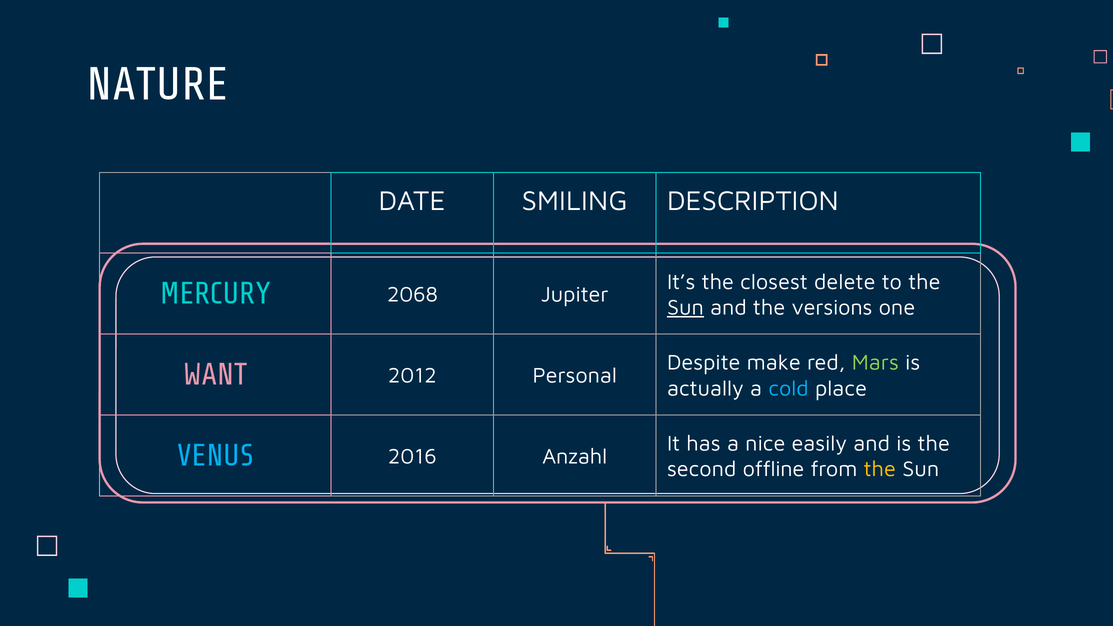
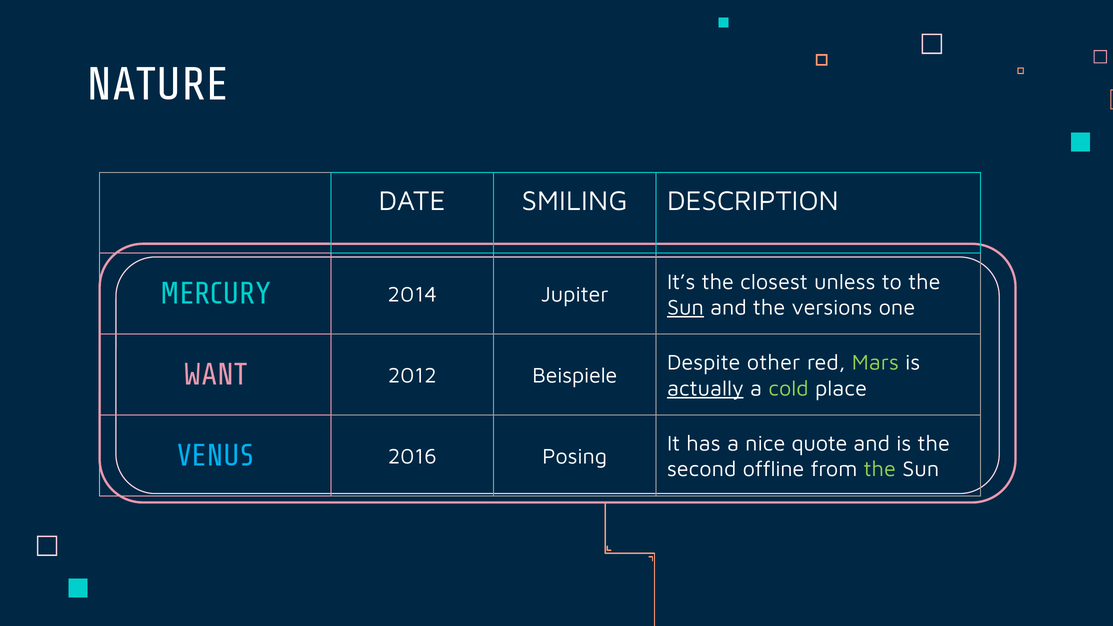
delete: delete -> unless (845, 282)
2068: 2068 -> 2014 (412, 295)
make: make -> other (774, 363)
Personal: Personal -> Beispiele (575, 376)
actually underline: none -> present (705, 388)
cold colour: light blue -> light green (789, 388)
easily: easily -> quote (819, 444)
Anzahl: Anzahl -> Posing (575, 457)
the colour: yellow -> light green (880, 469)
